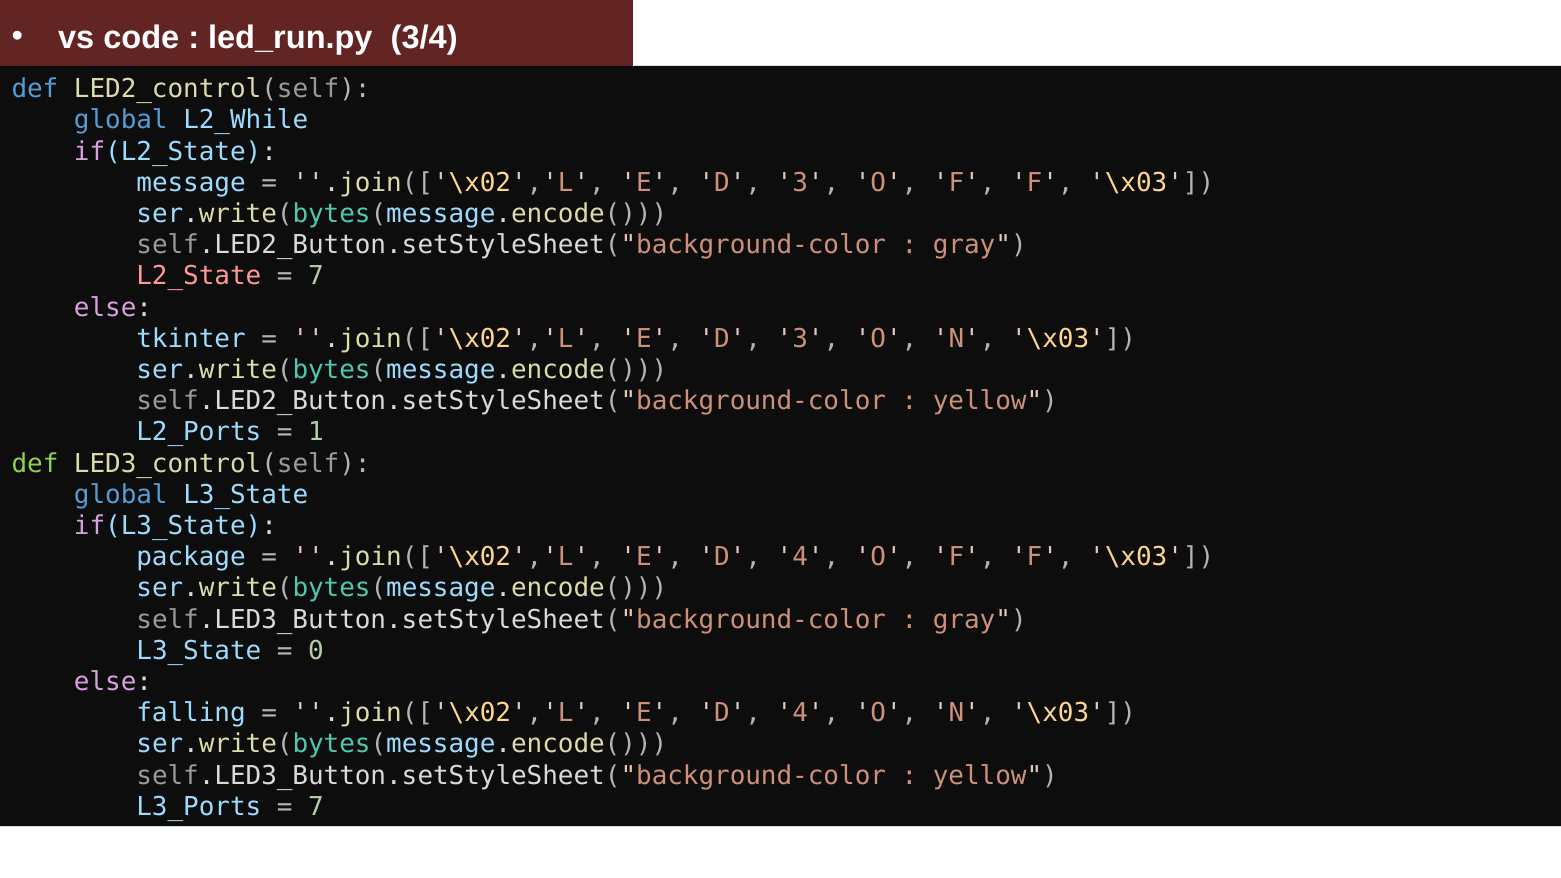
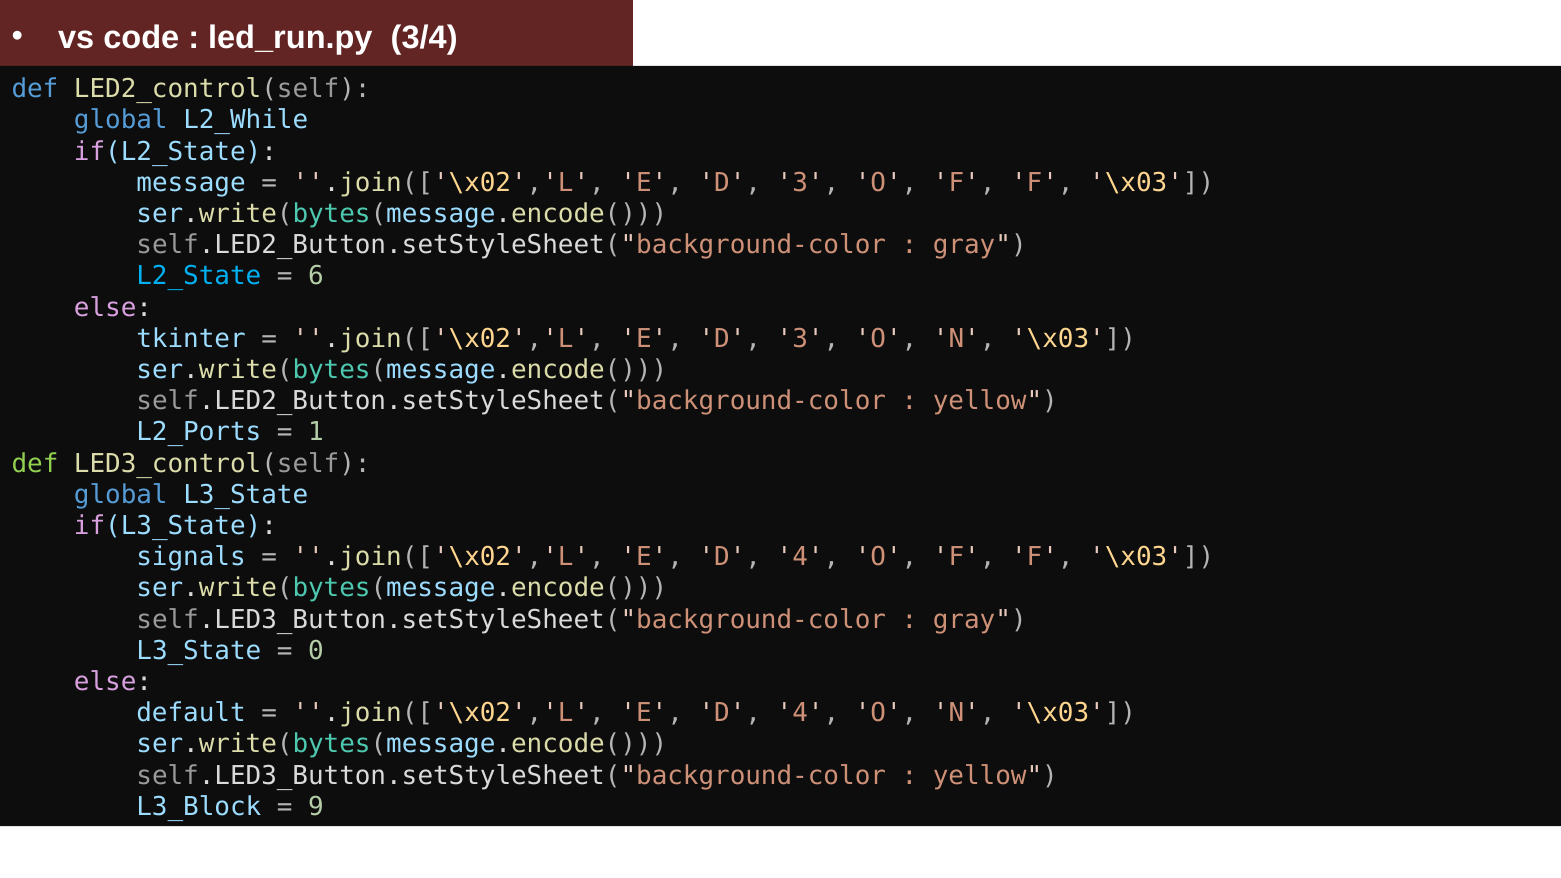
L2_State colour: pink -> light blue (199, 276)
7: 7 -> 6 (316, 276)
package: package -> signals (191, 557)
falling: falling -> default (191, 713)
L3_Ports: L3_Ports -> L3_Block (199, 807)
7: 7 -> 9 (316, 807)
